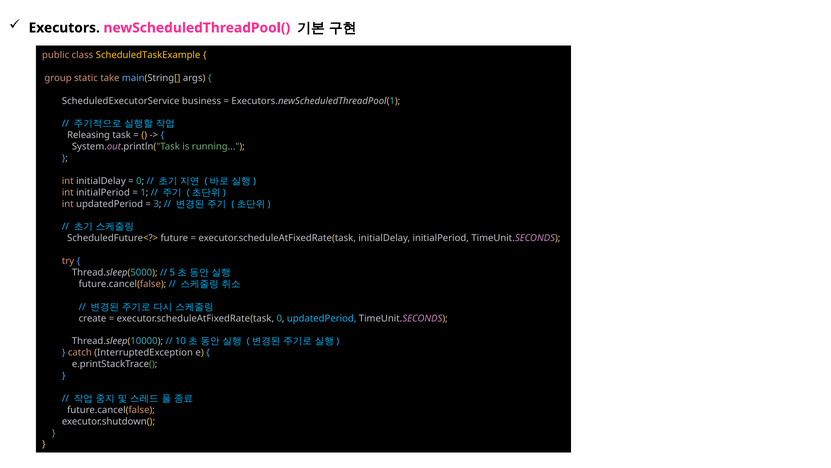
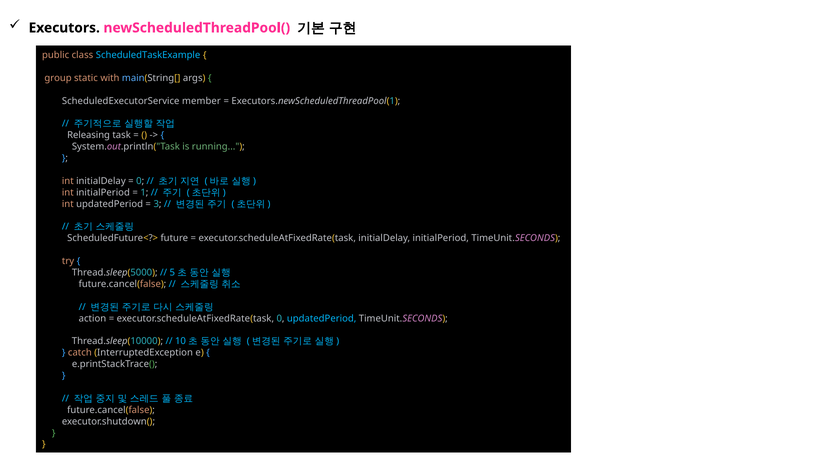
ScheduledTaskExample colour: yellow -> light blue (148, 55)
take: take -> with (110, 78)
business: business -> member (201, 101)
create: create -> action (92, 318)
